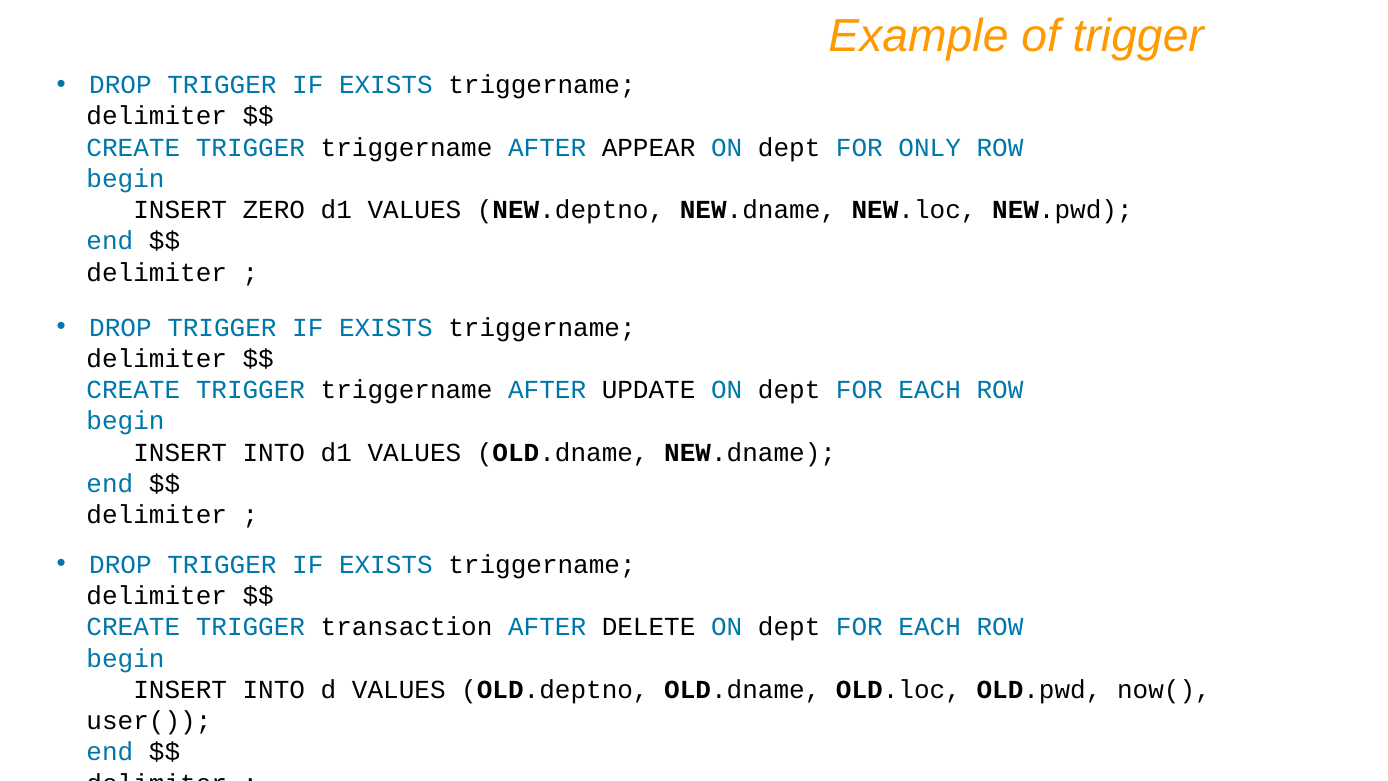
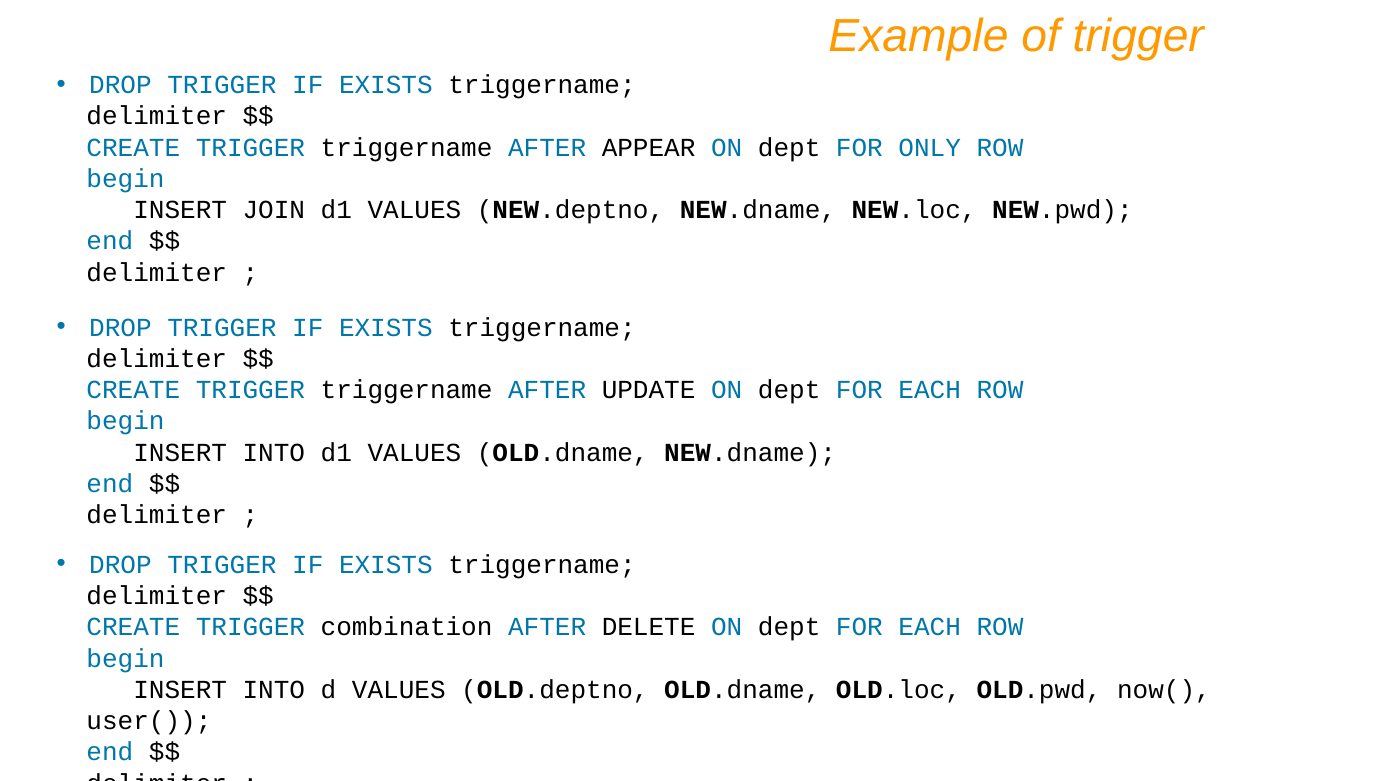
ZERO: ZERO -> JOIN (274, 210)
transaction: transaction -> combination (407, 627)
